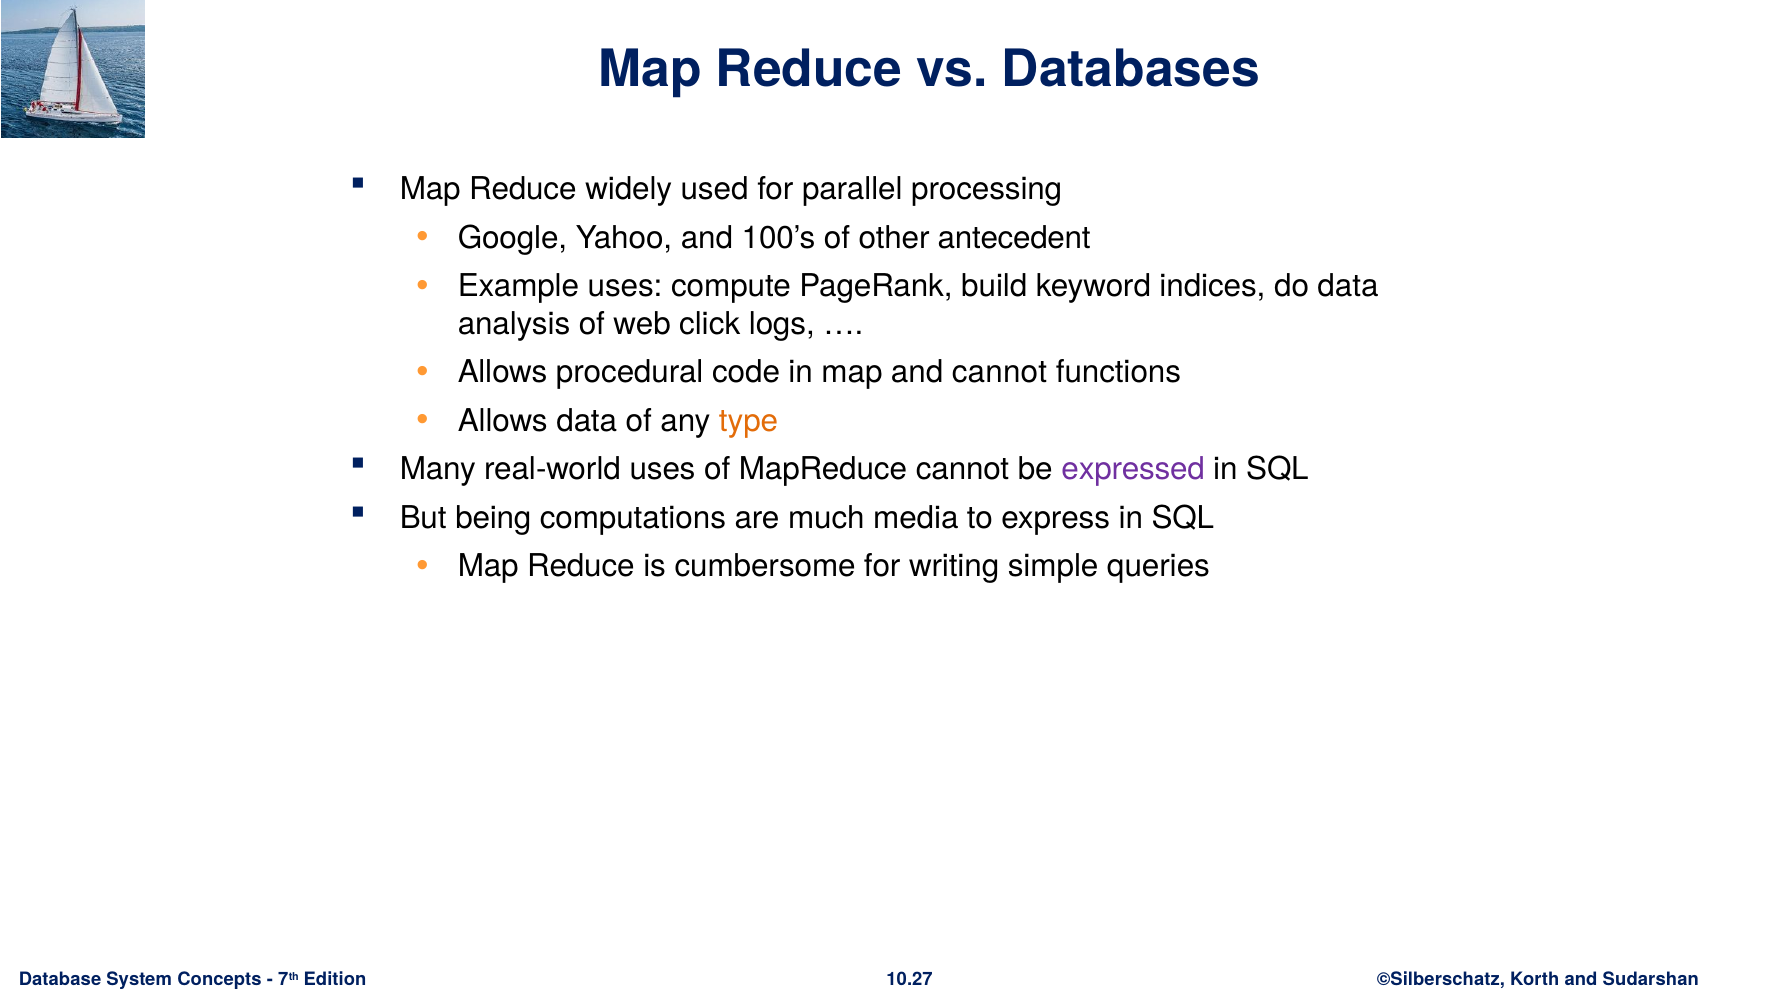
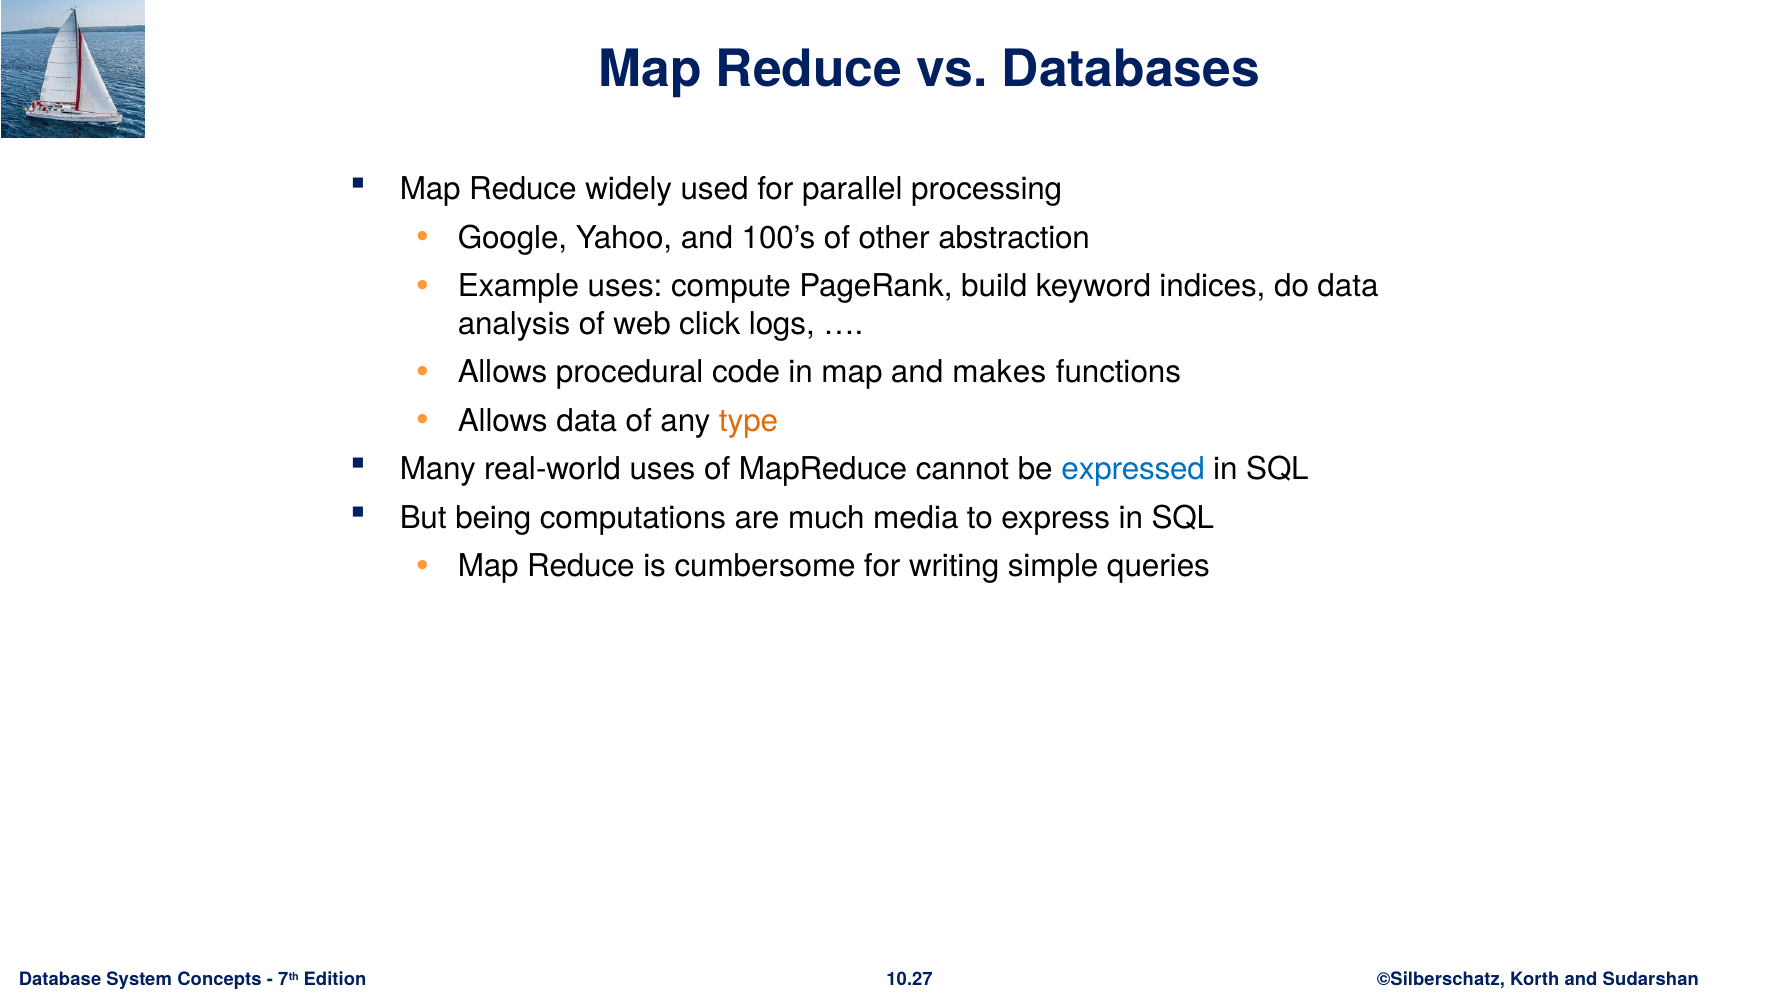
antecedent: antecedent -> abstraction (1014, 238)
and cannot: cannot -> makes (999, 373)
expressed colour: purple -> blue (1133, 470)
